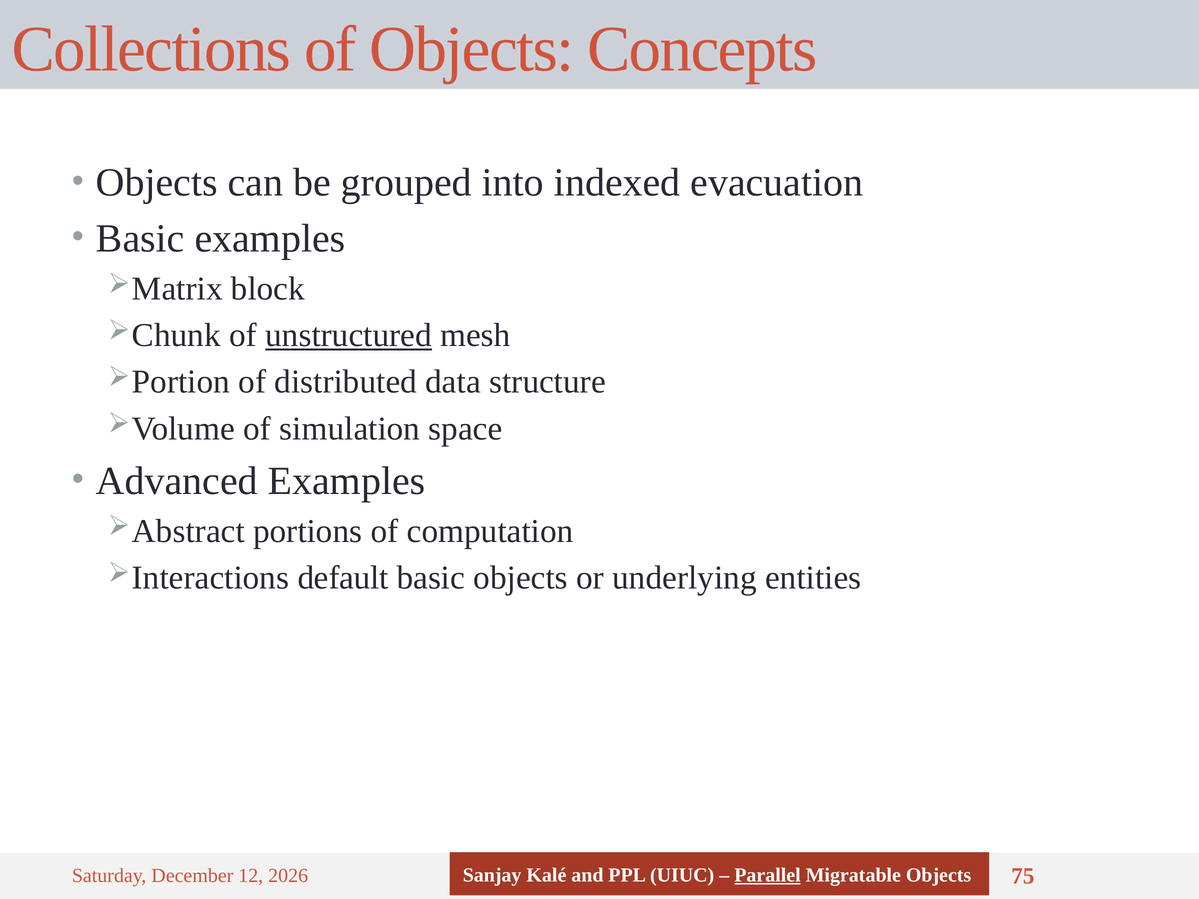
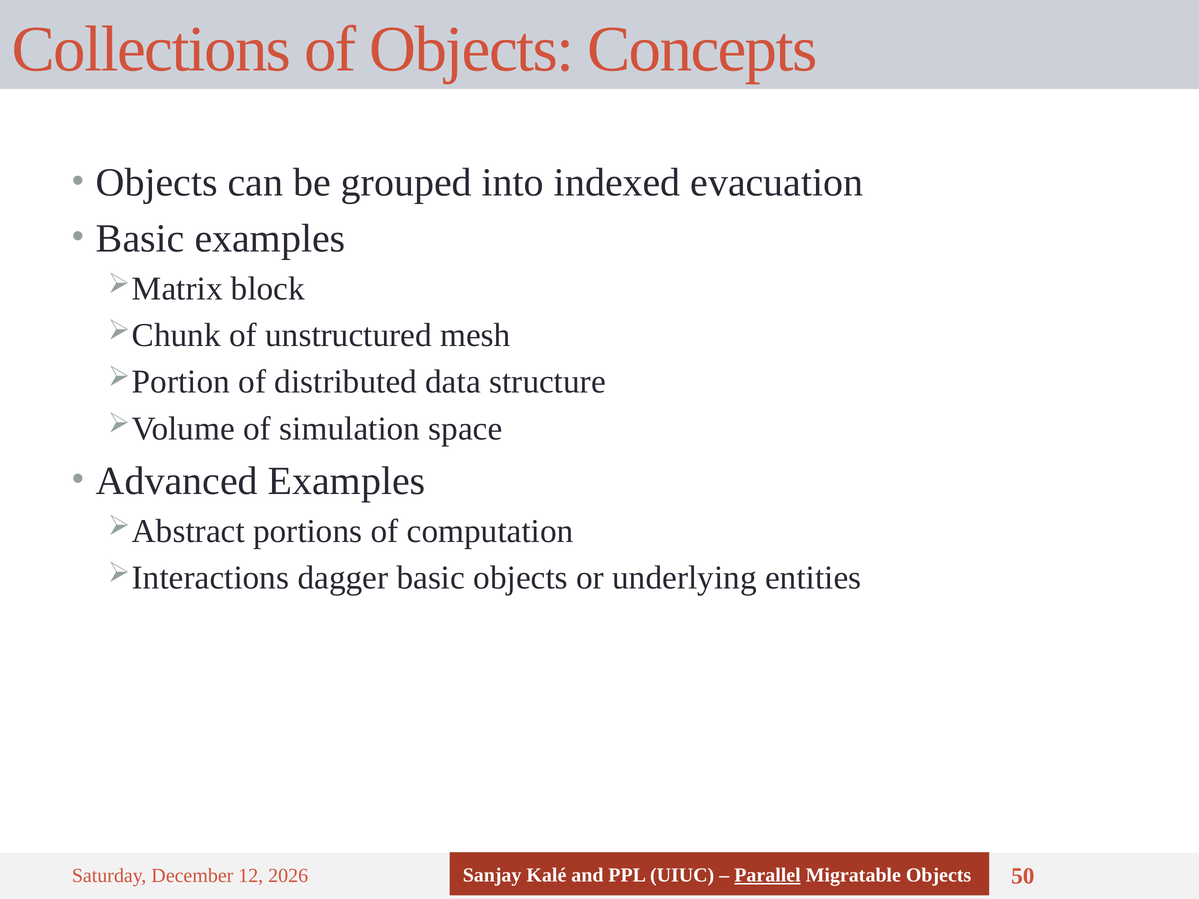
unstructured underline: present -> none (349, 335)
default: default -> dagger (343, 578)
75: 75 -> 50 (1023, 876)
